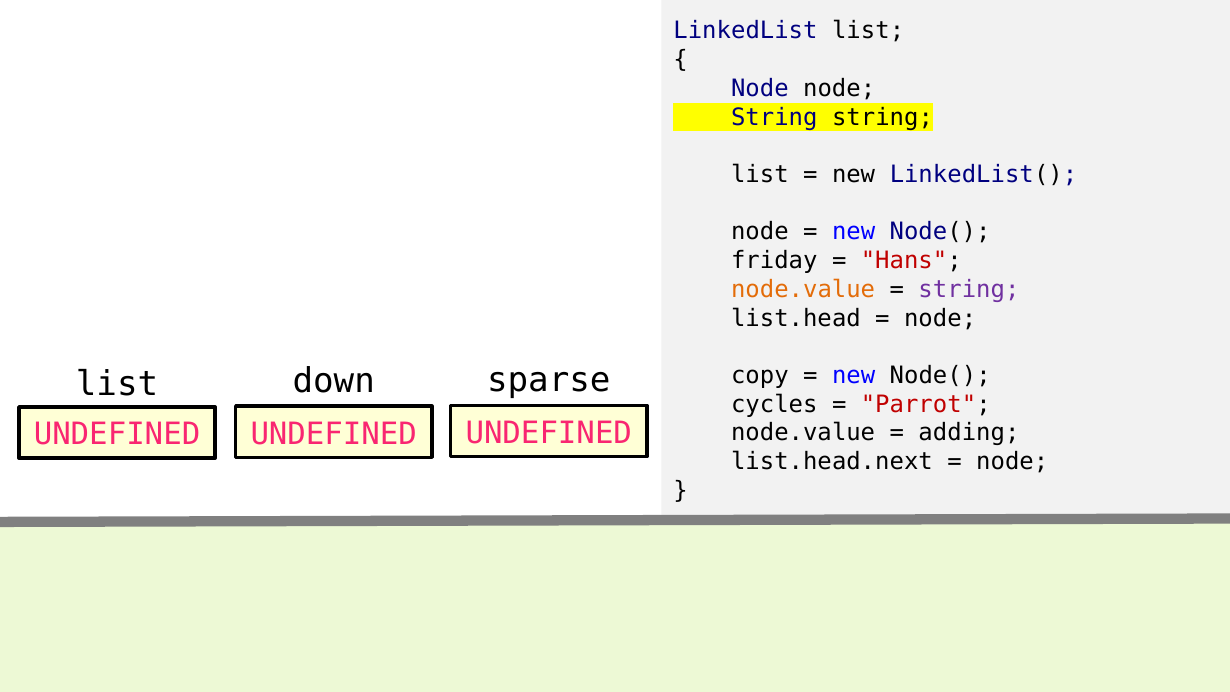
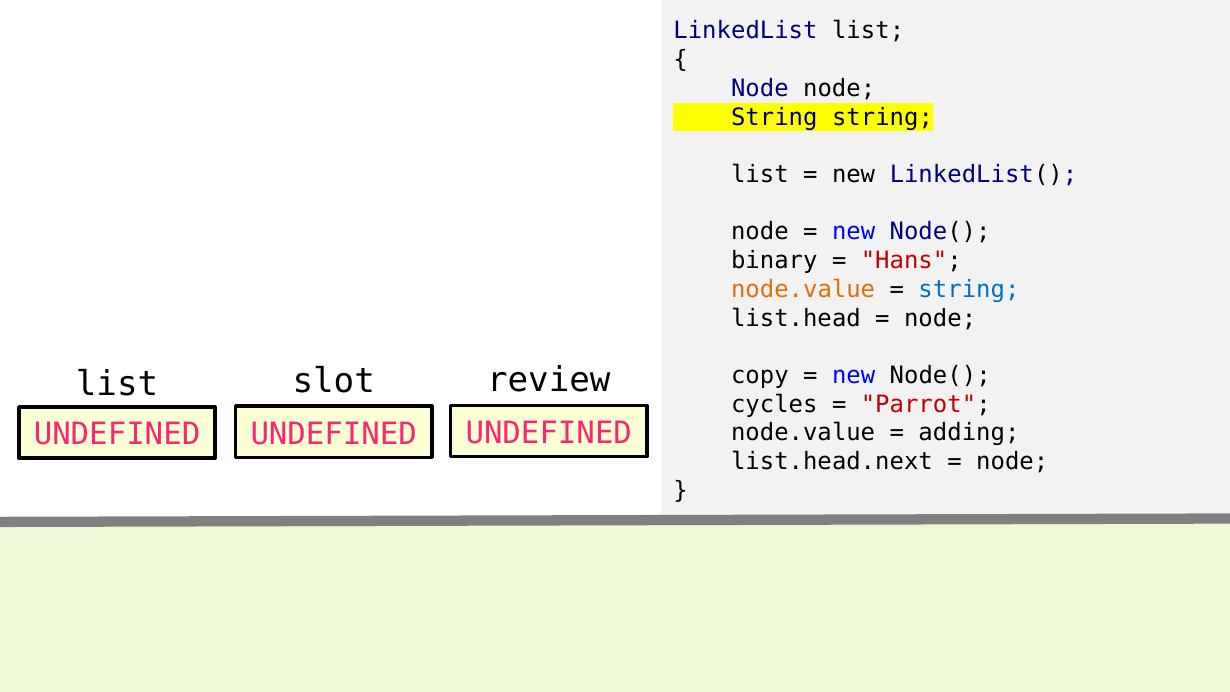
friday: friday -> binary (774, 261)
string colour: purple -> blue (969, 289)
sparse: sparse -> review (549, 381)
down: down -> slot (334, 381)
